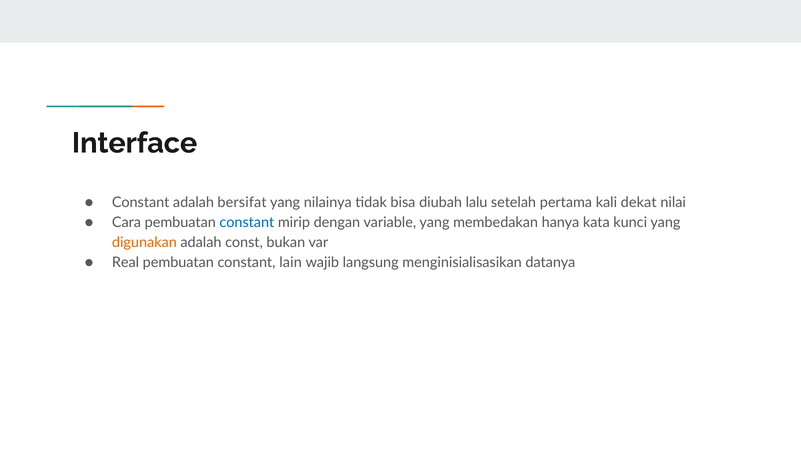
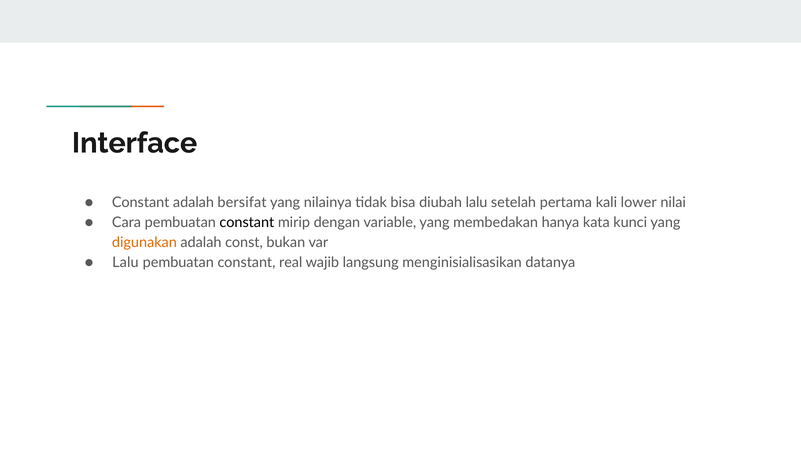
dekat: dekat -> lower (639, 202)
constant colour: blue -> black (247, 222)
Real: Real -> Lalu (125, 262)
lain: lain -> real (291, 262)
